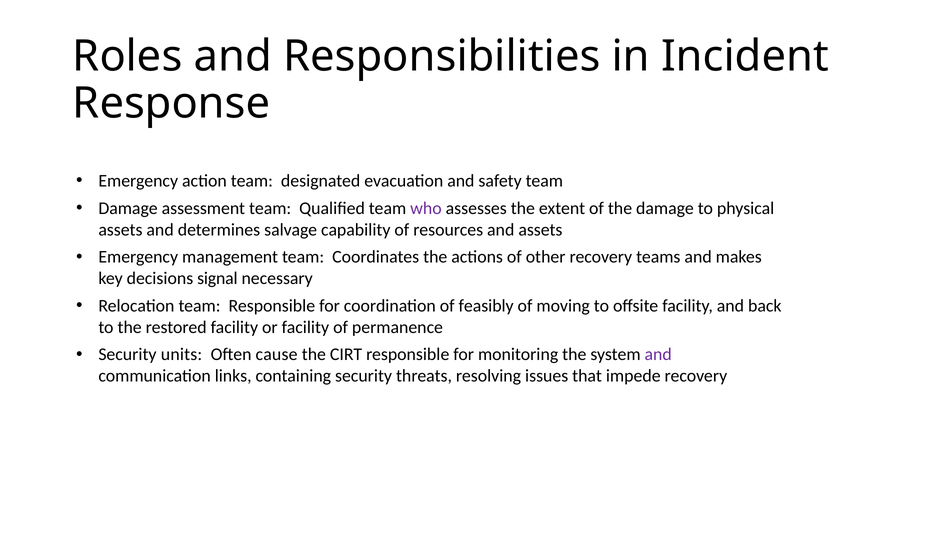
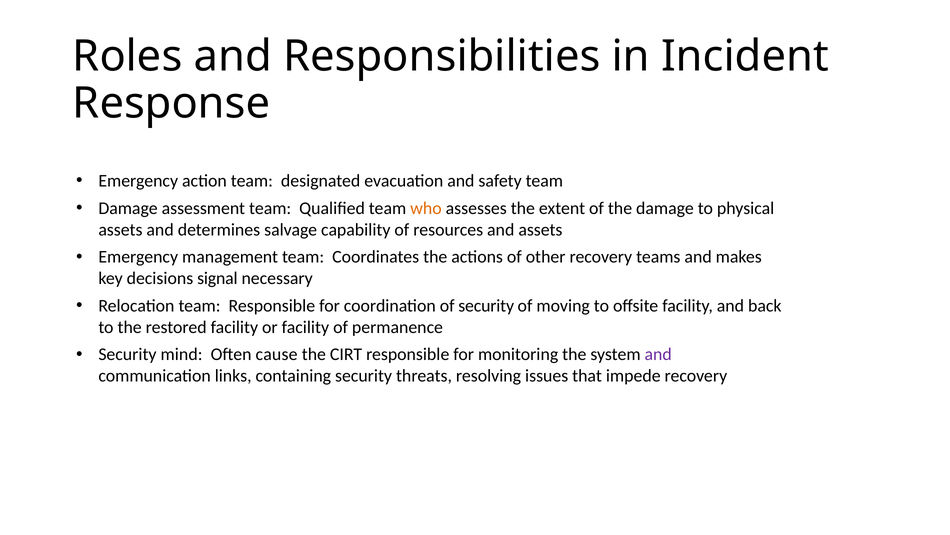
who colour: purple -> orange (426, 208)
of feasibly: feasibly -> security (486, 305)
units: units -> mind (182, 354)
